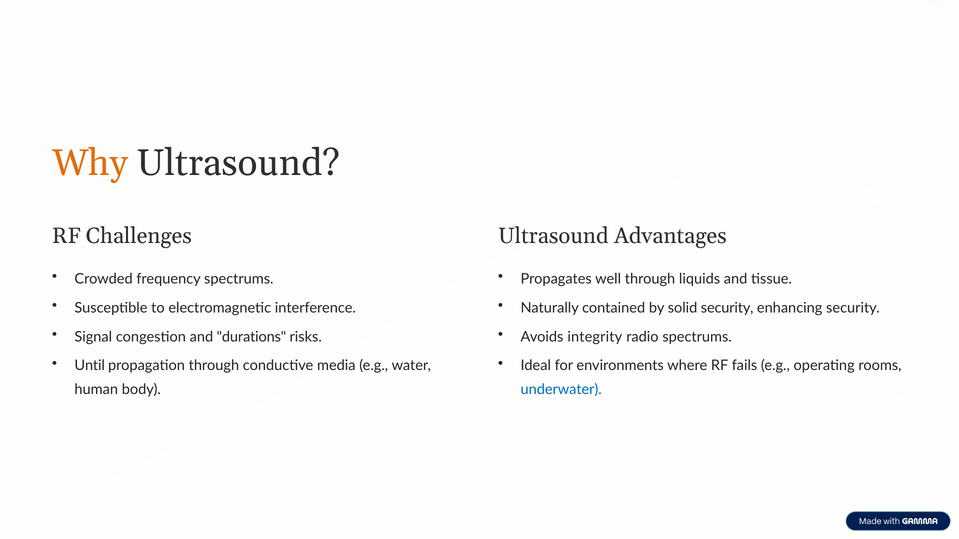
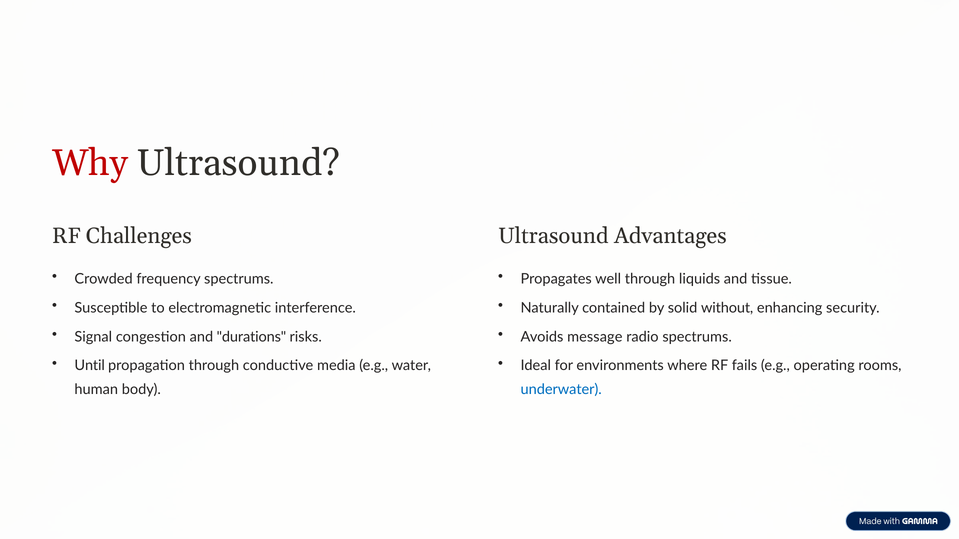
Why colour: orange -> red (90, 163)
solid security: security -> without (727, 308)
integrity: integrity -> message (595, 337)
